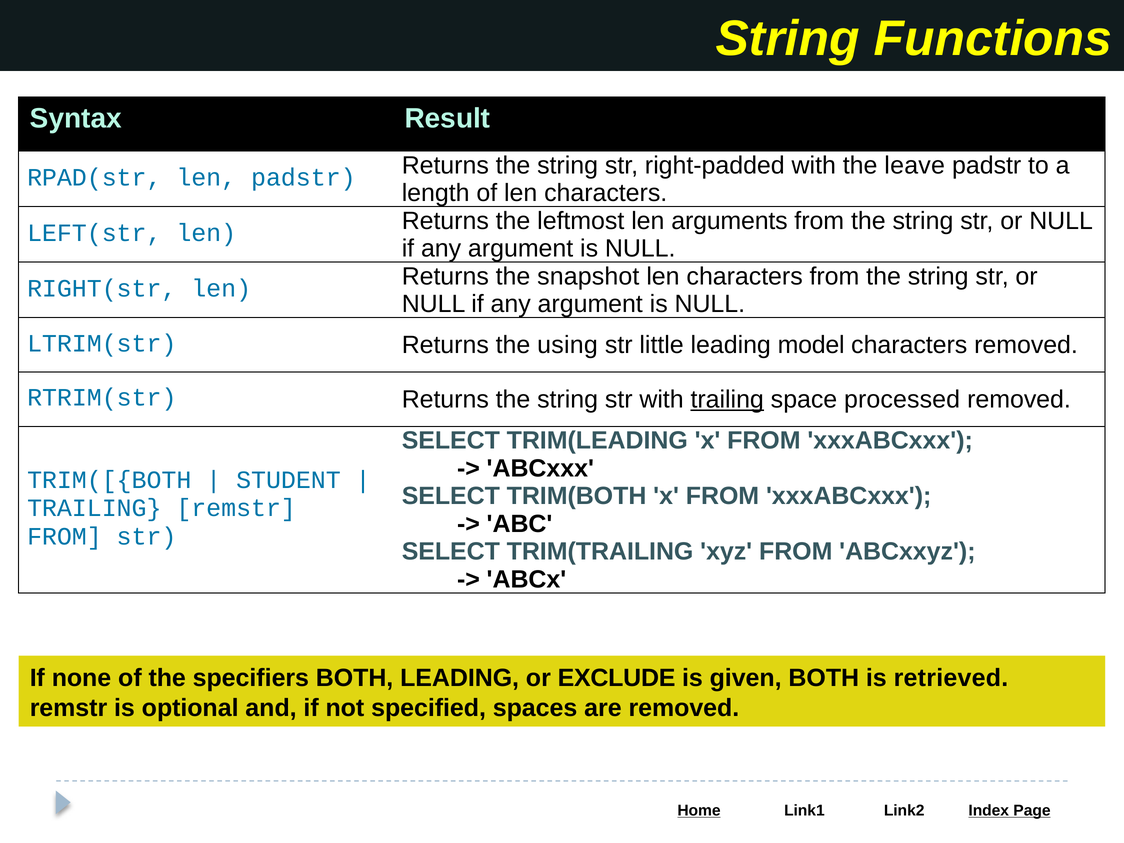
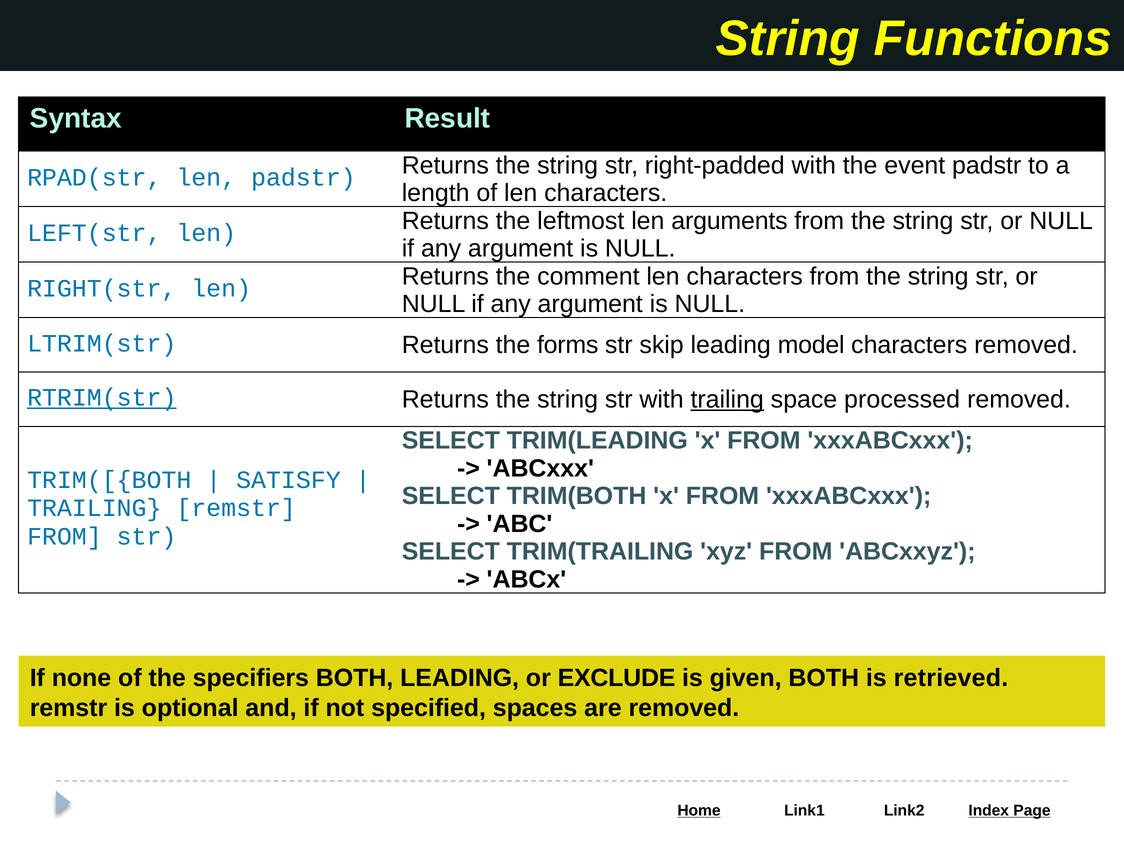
leave: leave -> event (915, 165)
snapshot: snapshot -> comment (588, 276)
using: using -> forms (568, 345)
little: little -> skip (662, 345)
RTRIM(str underline: none -> present (102, 398)
STUDENT: STUDENT -> SATISFY (288, 480)
